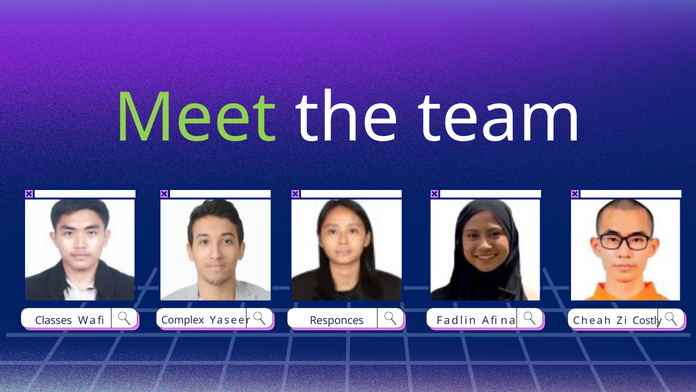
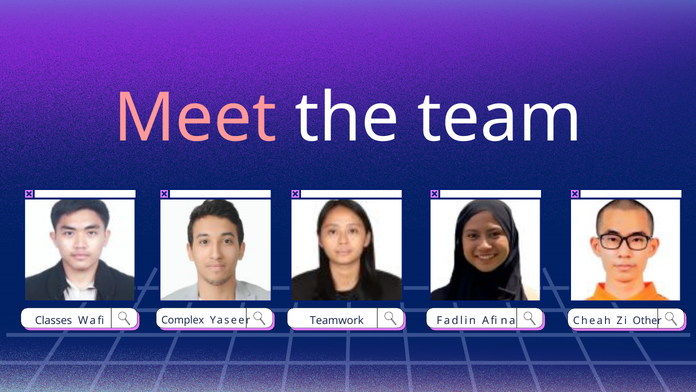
Meet colour: light green -> pink (195, 118)
Responces: Responces -> Teamwork (337, 320)
Costly: Costly -> Other (647, 321)
